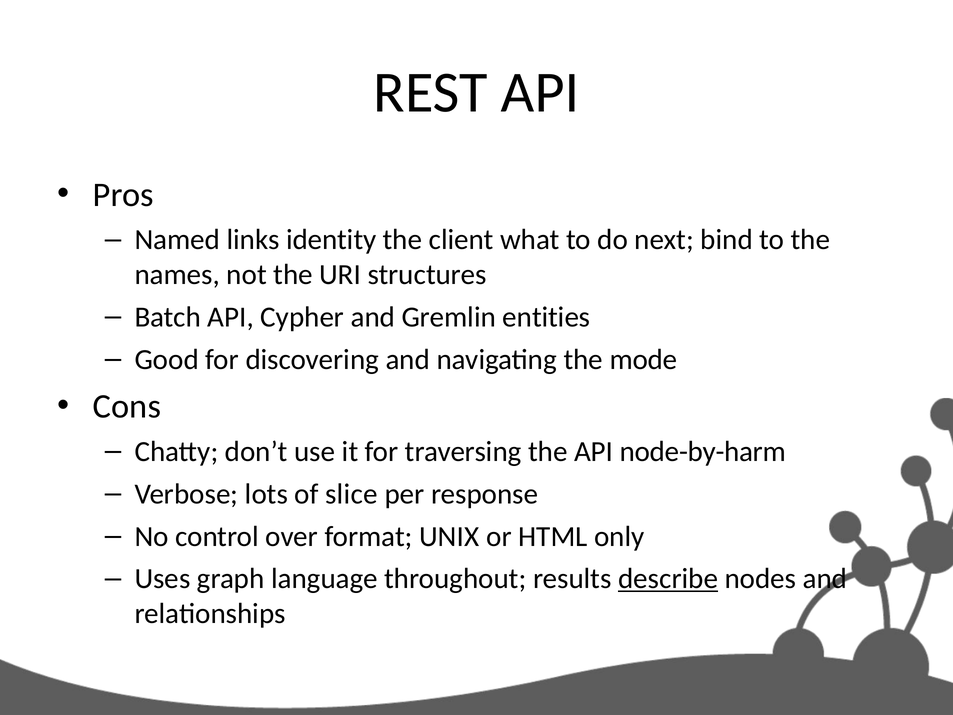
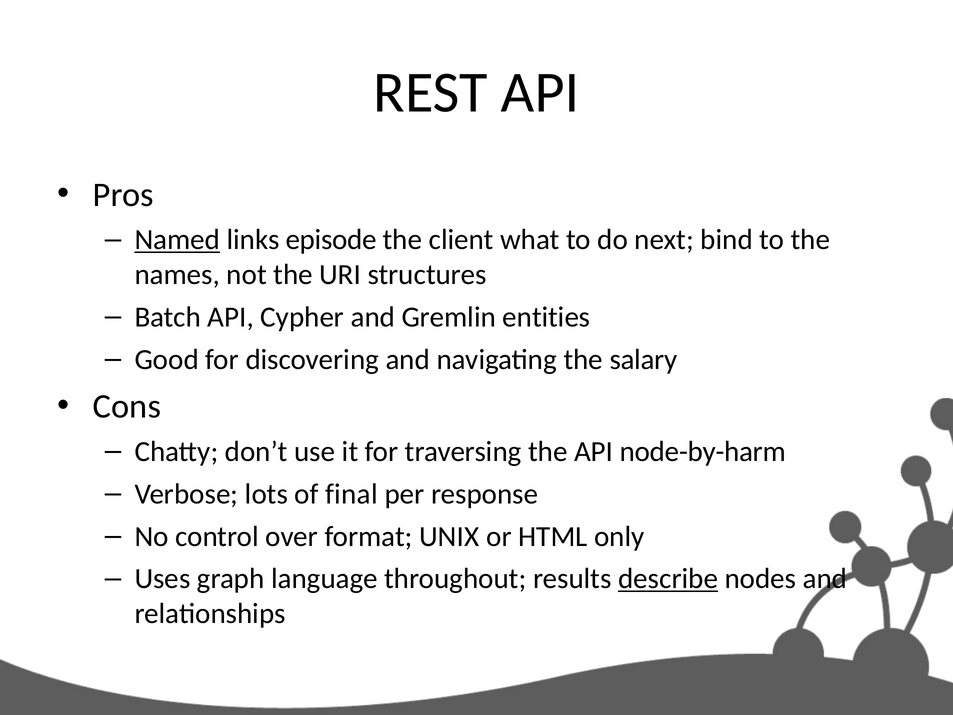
Named underline: none -> present (177, 240)
identity: identity -> episode (331, 240)
mode: mode -> salary (643, 359)
slice: slice -> final (352, 494)
